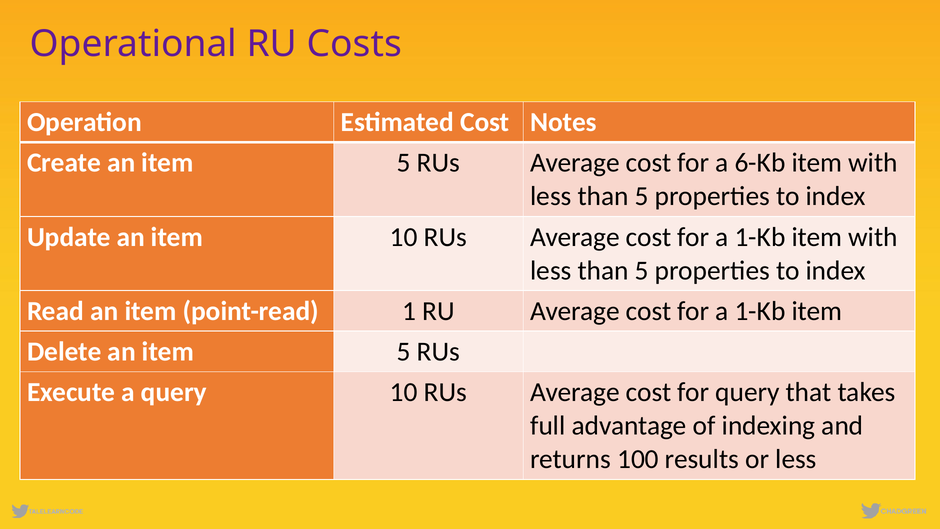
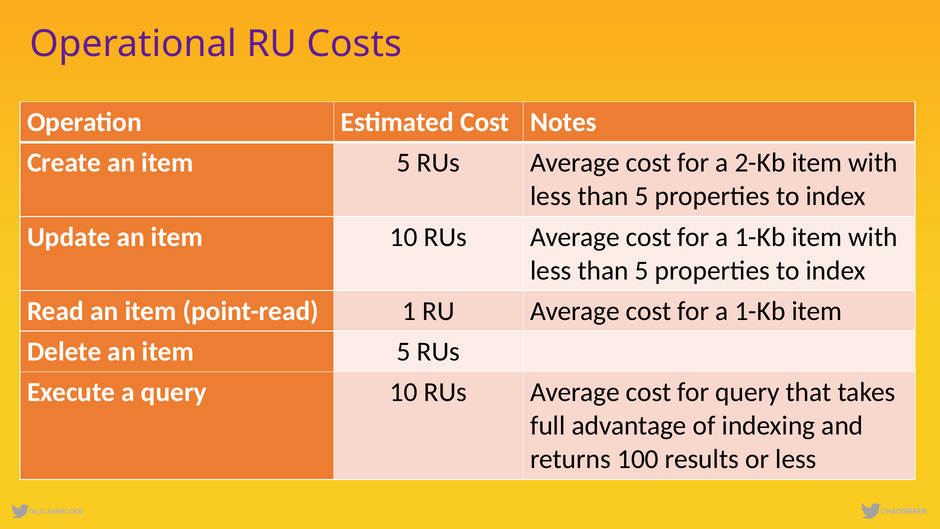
6-Kb: 6-Kb -> 2-Kb (760, 163)
